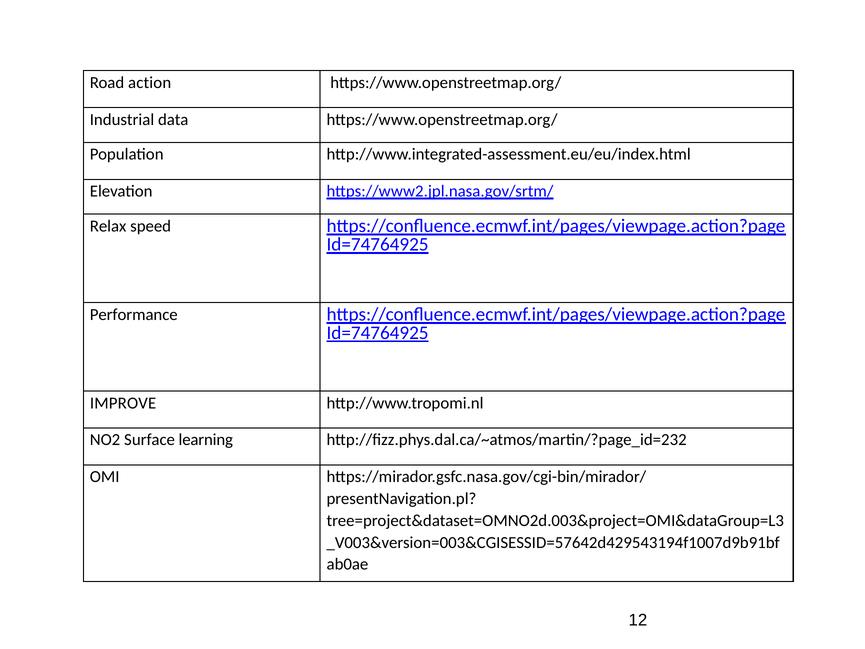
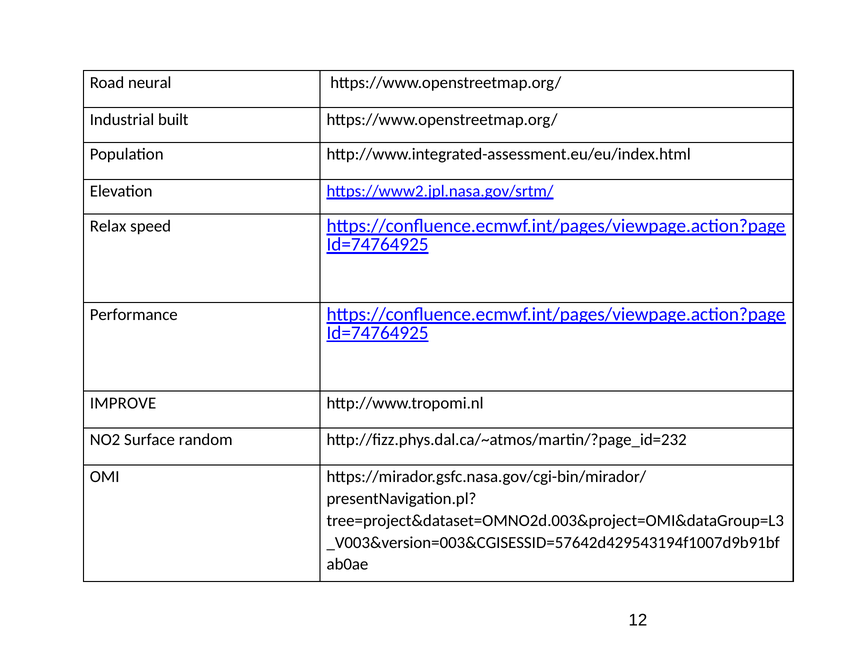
action: action -> neural (150, 83)
data: data -> built (173, 119)
learning: learning -> random (206, 440)
